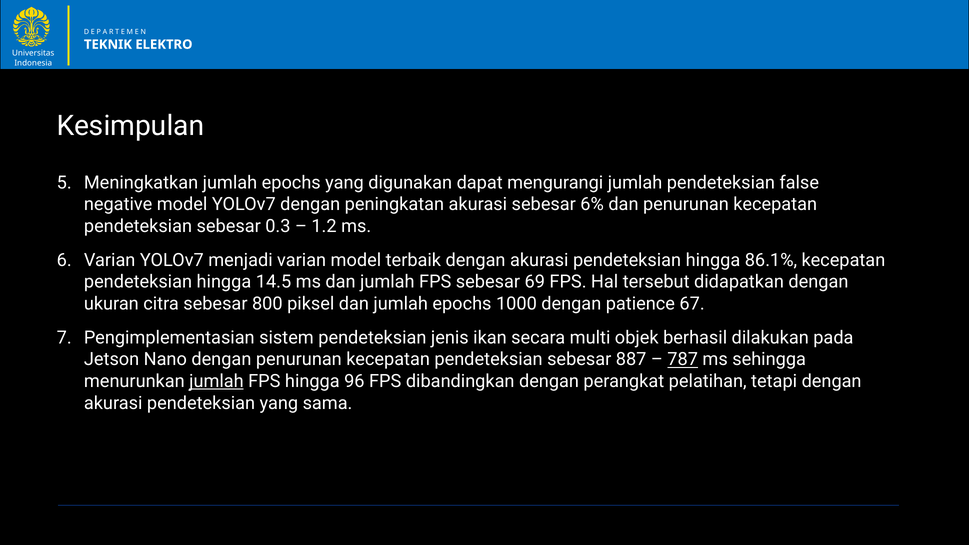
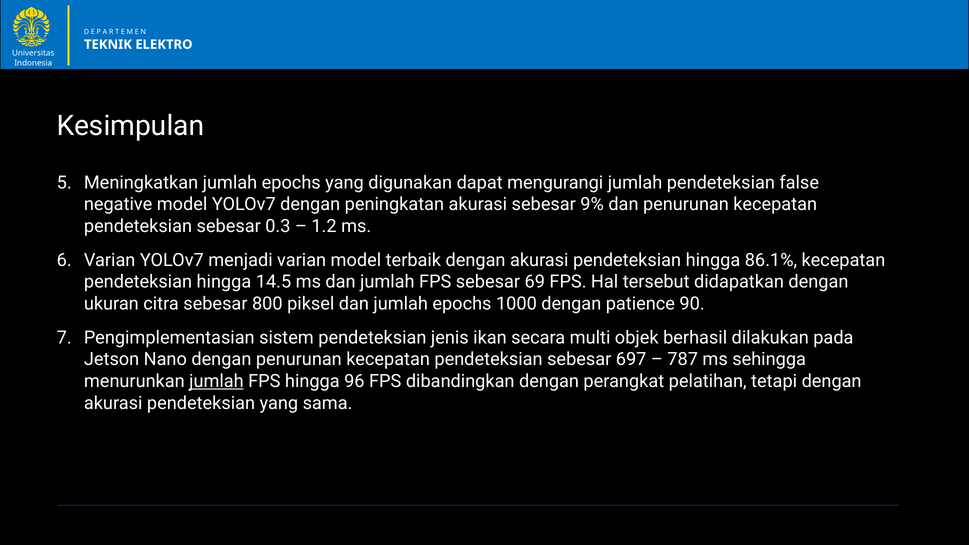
6%: 6% -> 9% (592, 205)
67: 67 -> 90 (692, 304)
887: 887 -> 697 (631, 360)
787 underline: present -> none (683, 360)
